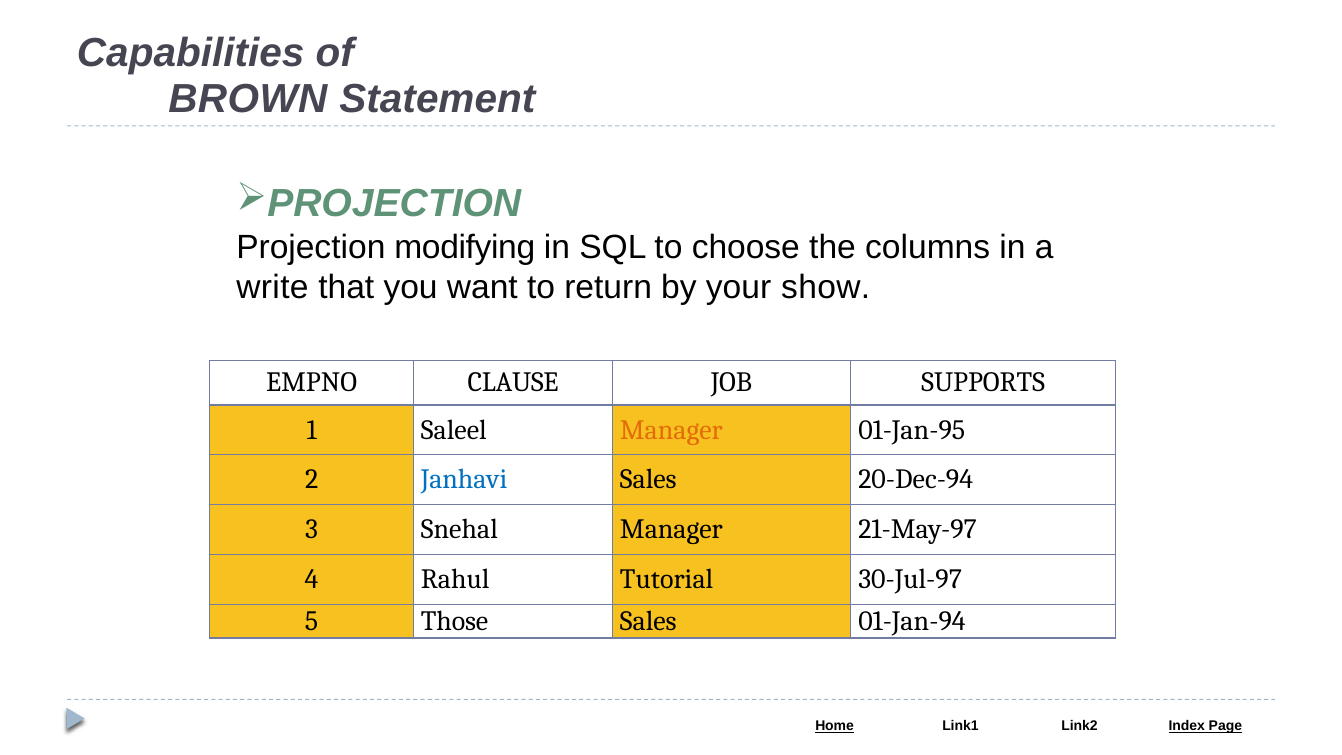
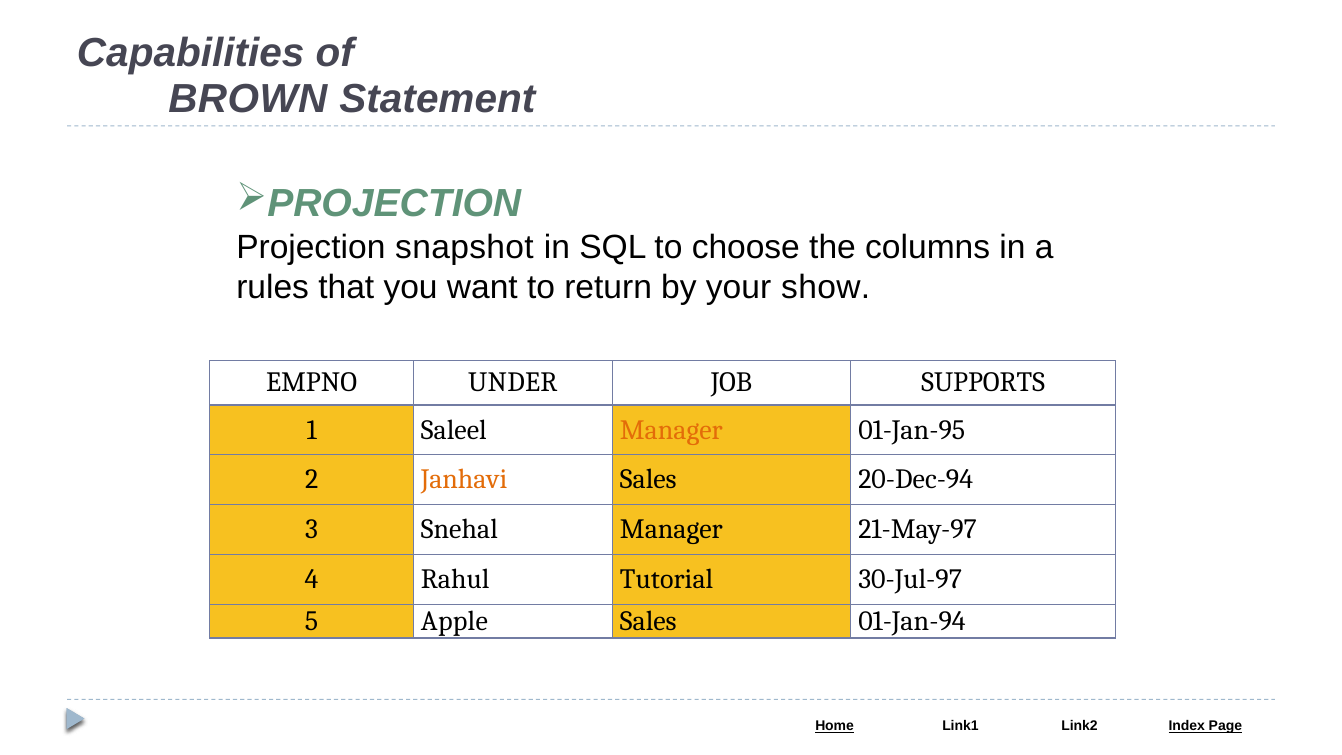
modifying: modifying -> snapshot (464, 247)
write: write -> rules (273, 287)
CLAUSE: CLAUSE -> UNDER (513, 383)
Janhavi colour: blue -> orange (464, 480)
Those: Those -> Apple (454, 621)
